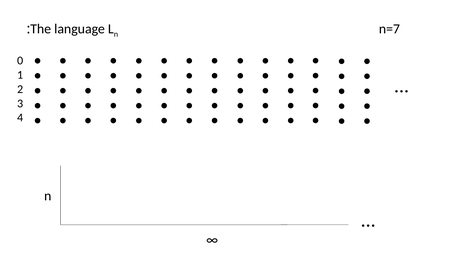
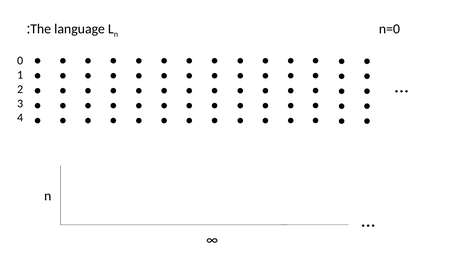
n=7: n=7 -> n=0 (389, 29)
